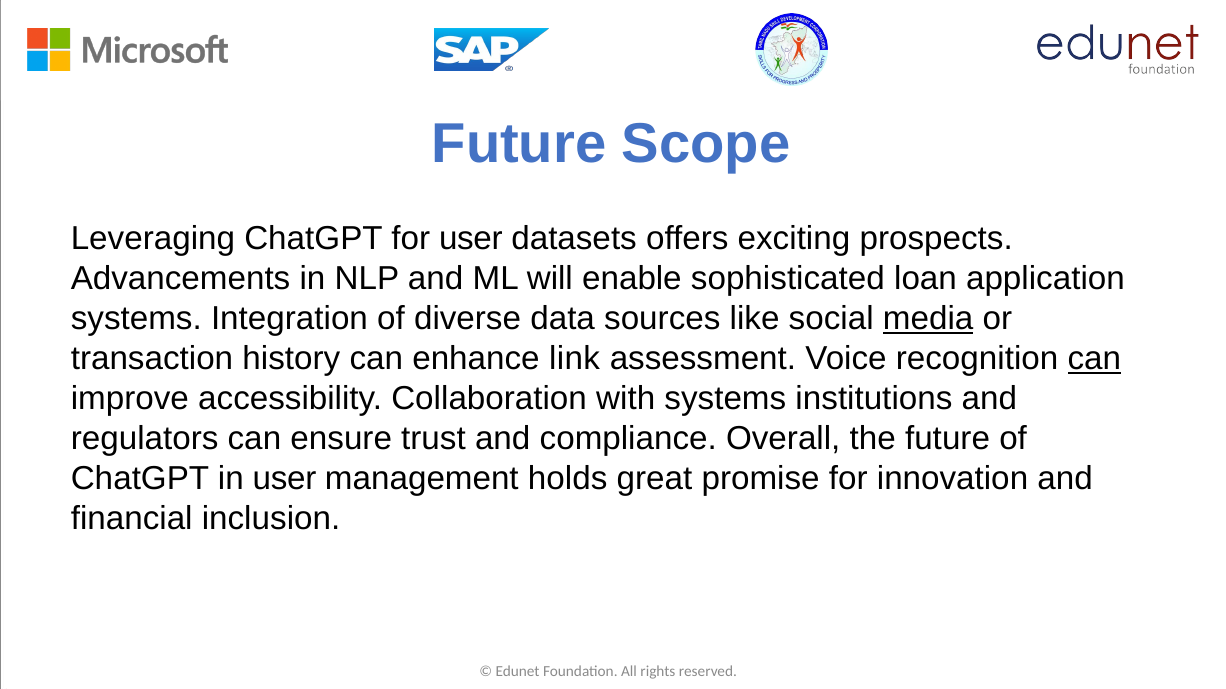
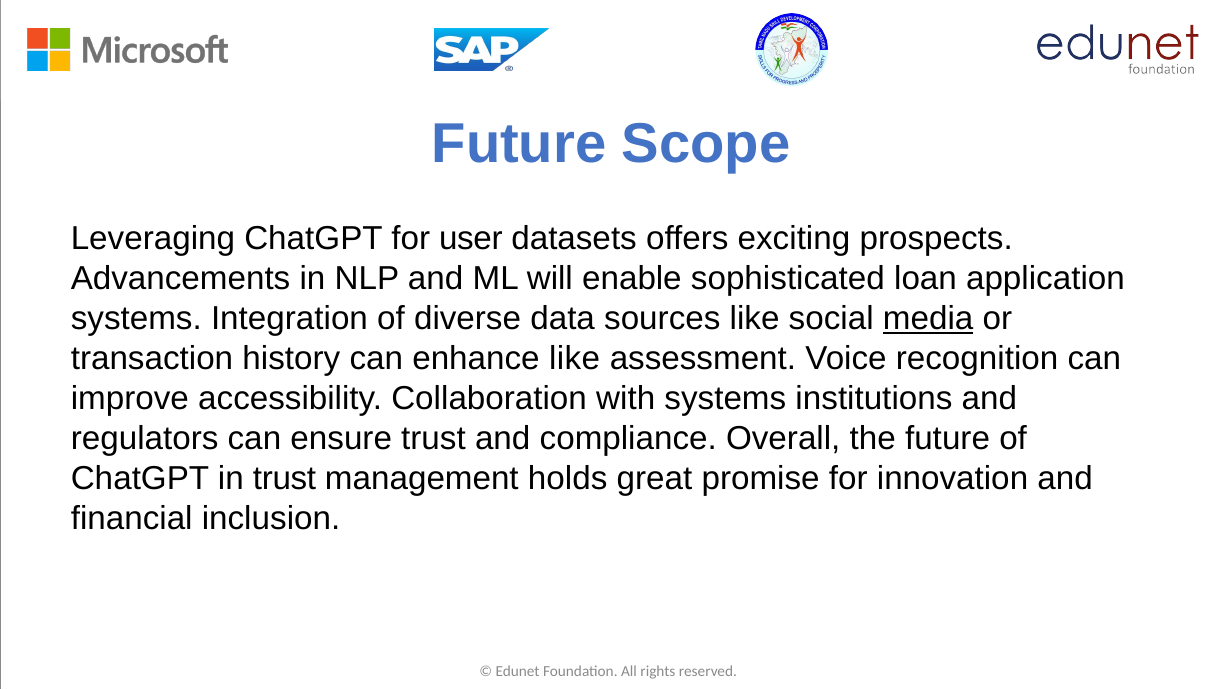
enhance link: link -> like (575, 359)
can underline: present -> none (1094, 359)
in user: user -> trust (285, 479)
